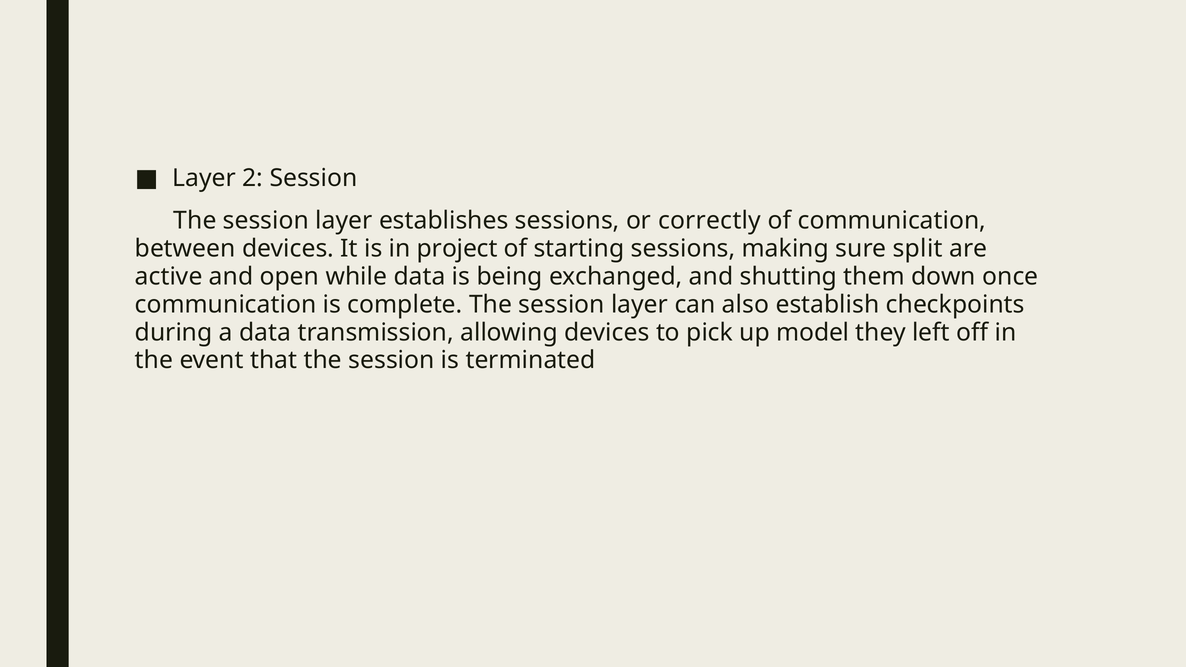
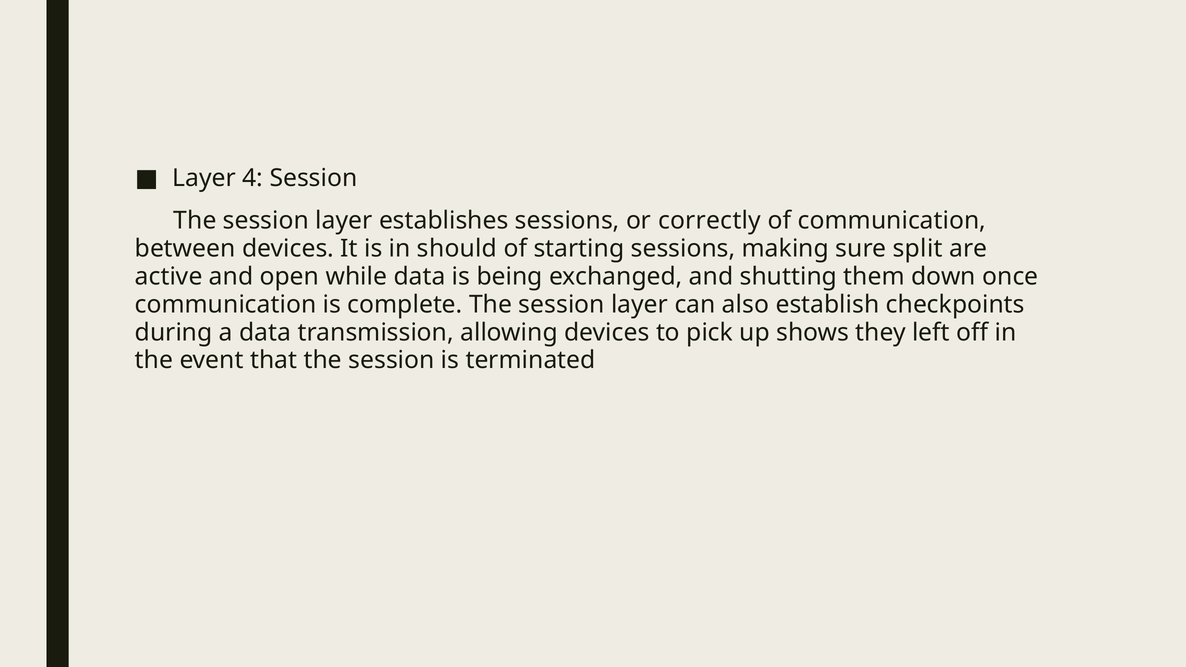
2: 2 -> 4 (253, 178)
project: project -> should (457, 249)
model: model -> shows (813, 332)
